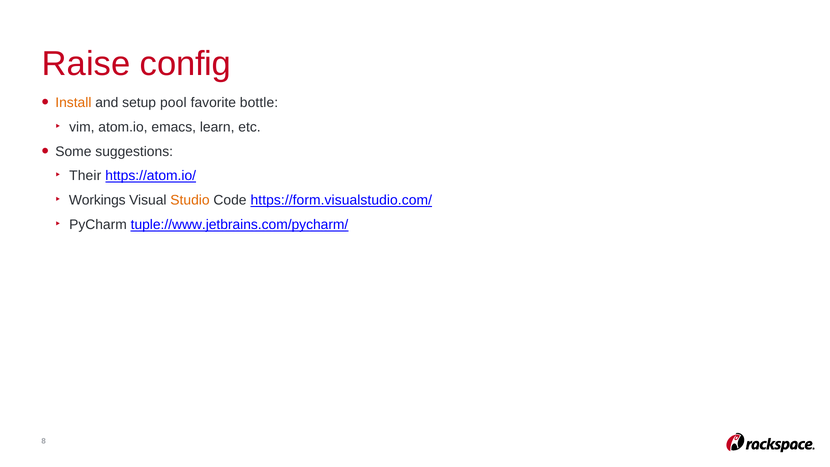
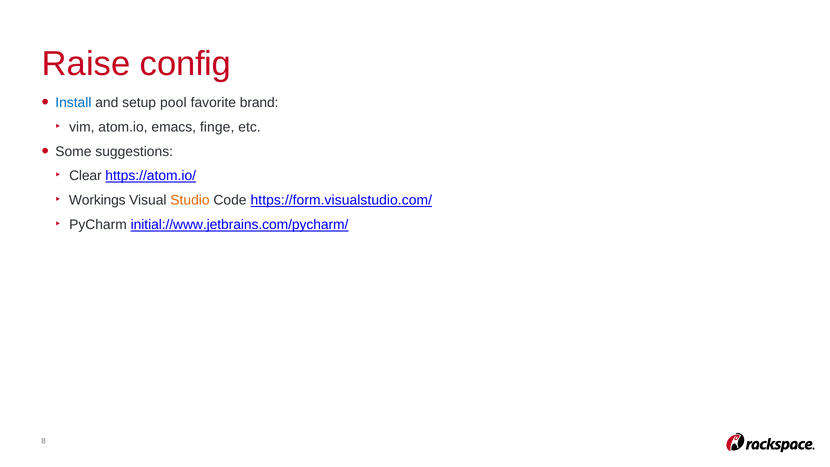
Install colour: orange -> blue (73, 102)
bottle: bottle -> brand (259, 102)
learn: learn -> finge (217, 127)
Their: Their -> Clear (85, 176)
tuple://www.jetbrains.com/pycharm/: tuple://www.jetbrains.com/pycharm/ -> initial://www.jetbrains.com/pycharm/ (240, 225)
